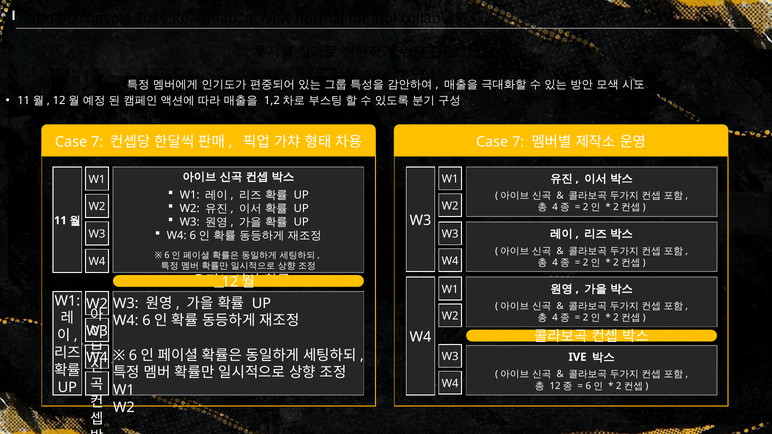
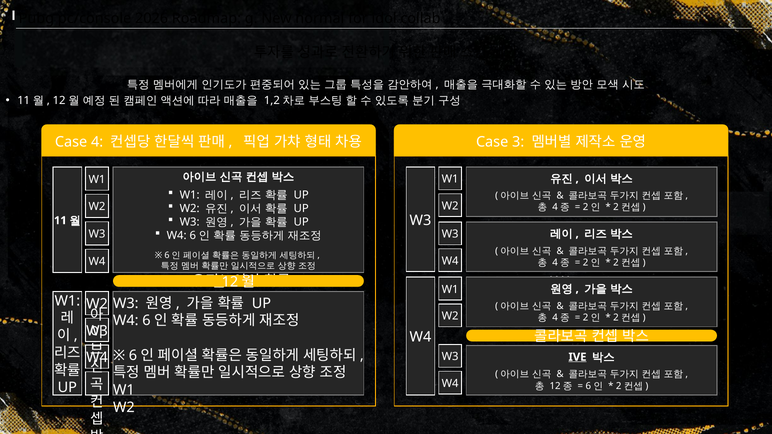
7: 7 -> 4 (97, 142)
7: 7 -> 3 (518, 142)
IVE underline: none -> present (577, 357)
